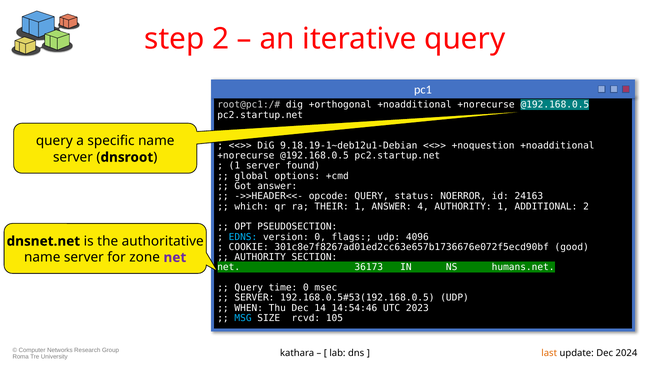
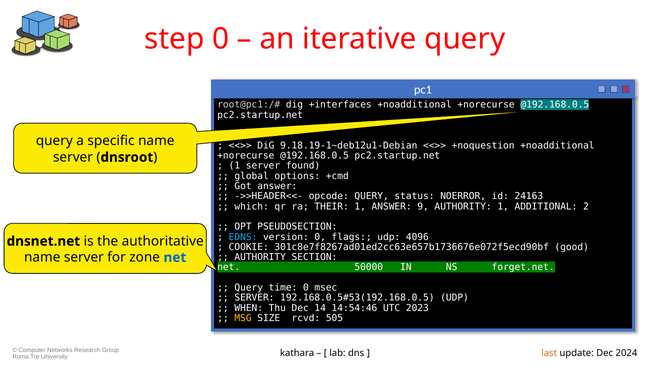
step 2: 2 -> 0 (221, 39)
+orthogonal: +orthogonal -> +interfaces (340, 105)
4: 4 -> 9 (423, 206)
net colour: purple -> blue (175, 257)
36173: 36173 -> 50000 (369, 267)
humans.net: humans.net -> forget.net (523, 267)
MSG colour: light blue -> yellow (243, 318)
105: 105 -> 505 (334, 318)
